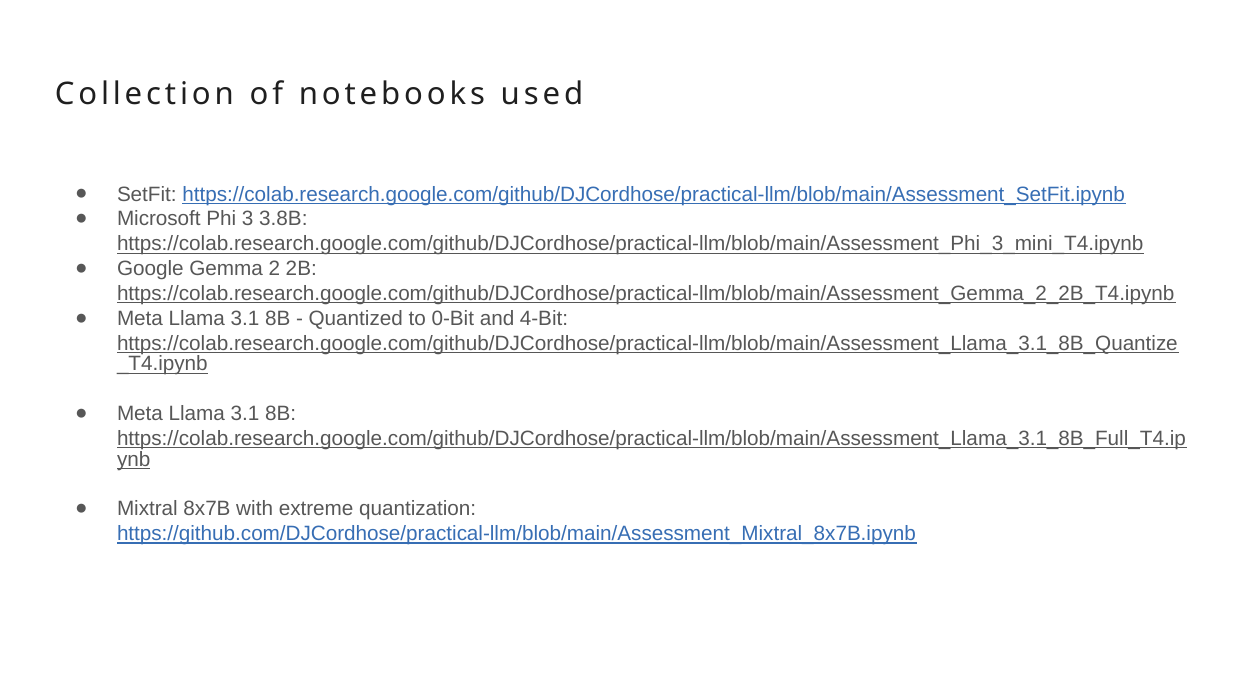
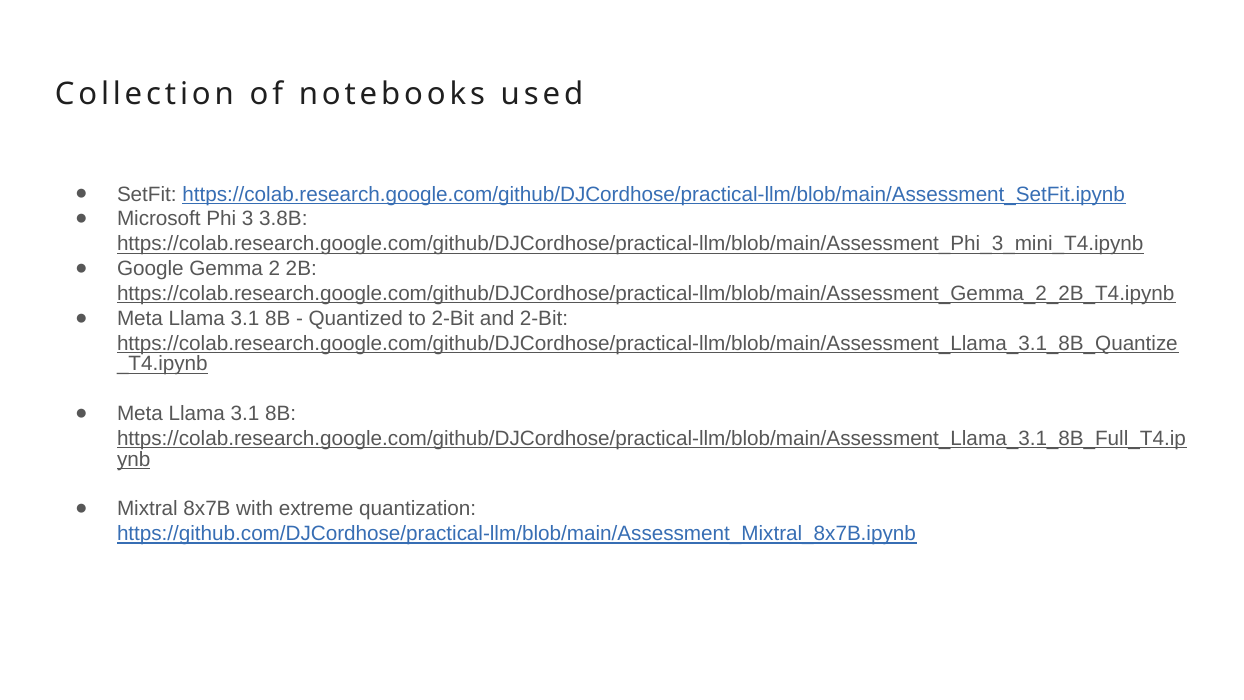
to 0-Bit: 0-Bit -> 2-Bit (453, 318)
and 4-Bit: 4-Bit -> 2-Bit (544, 318)
